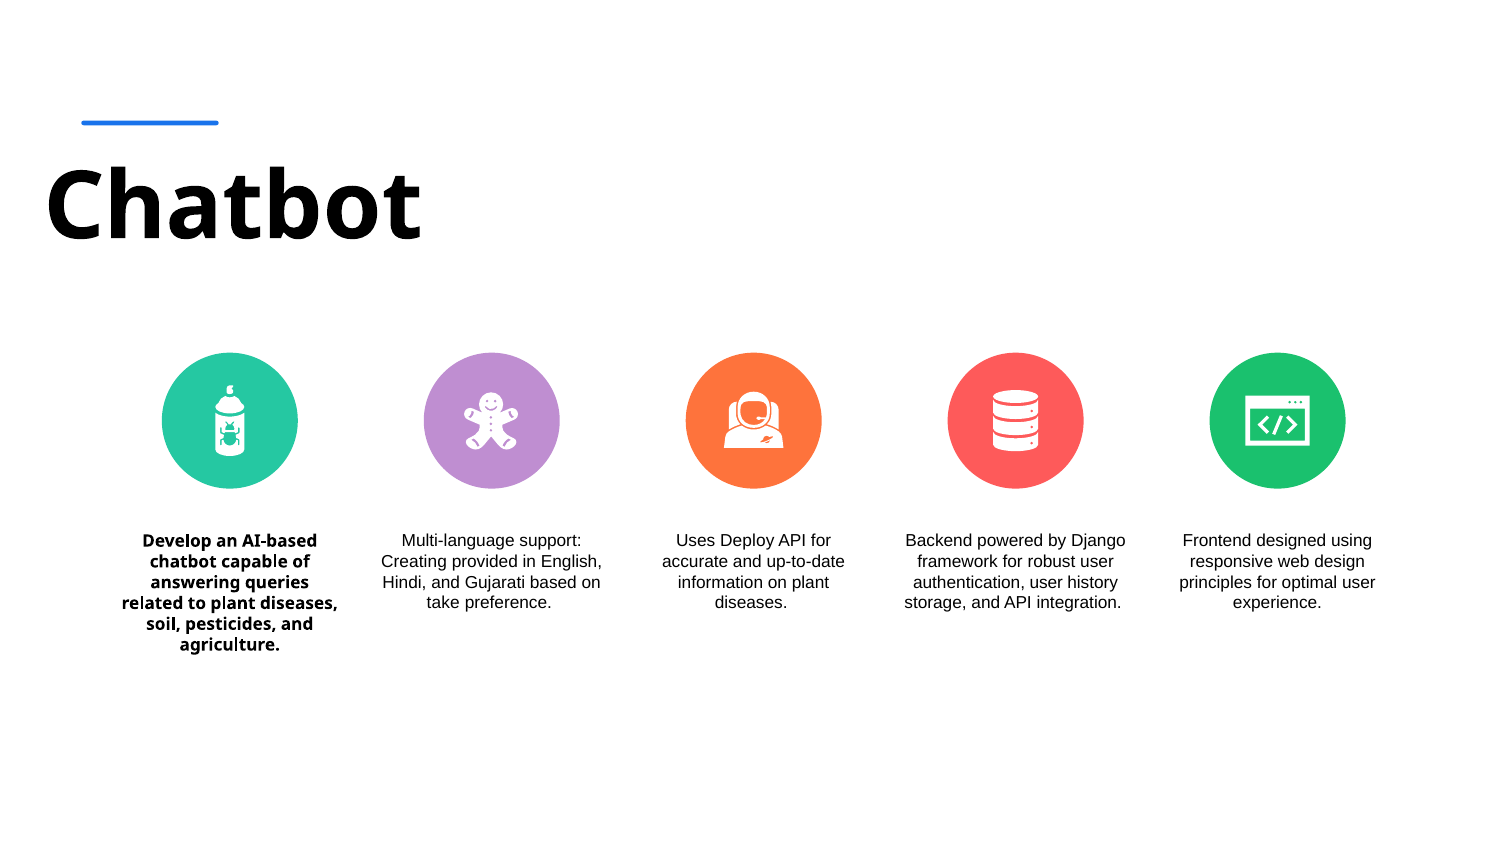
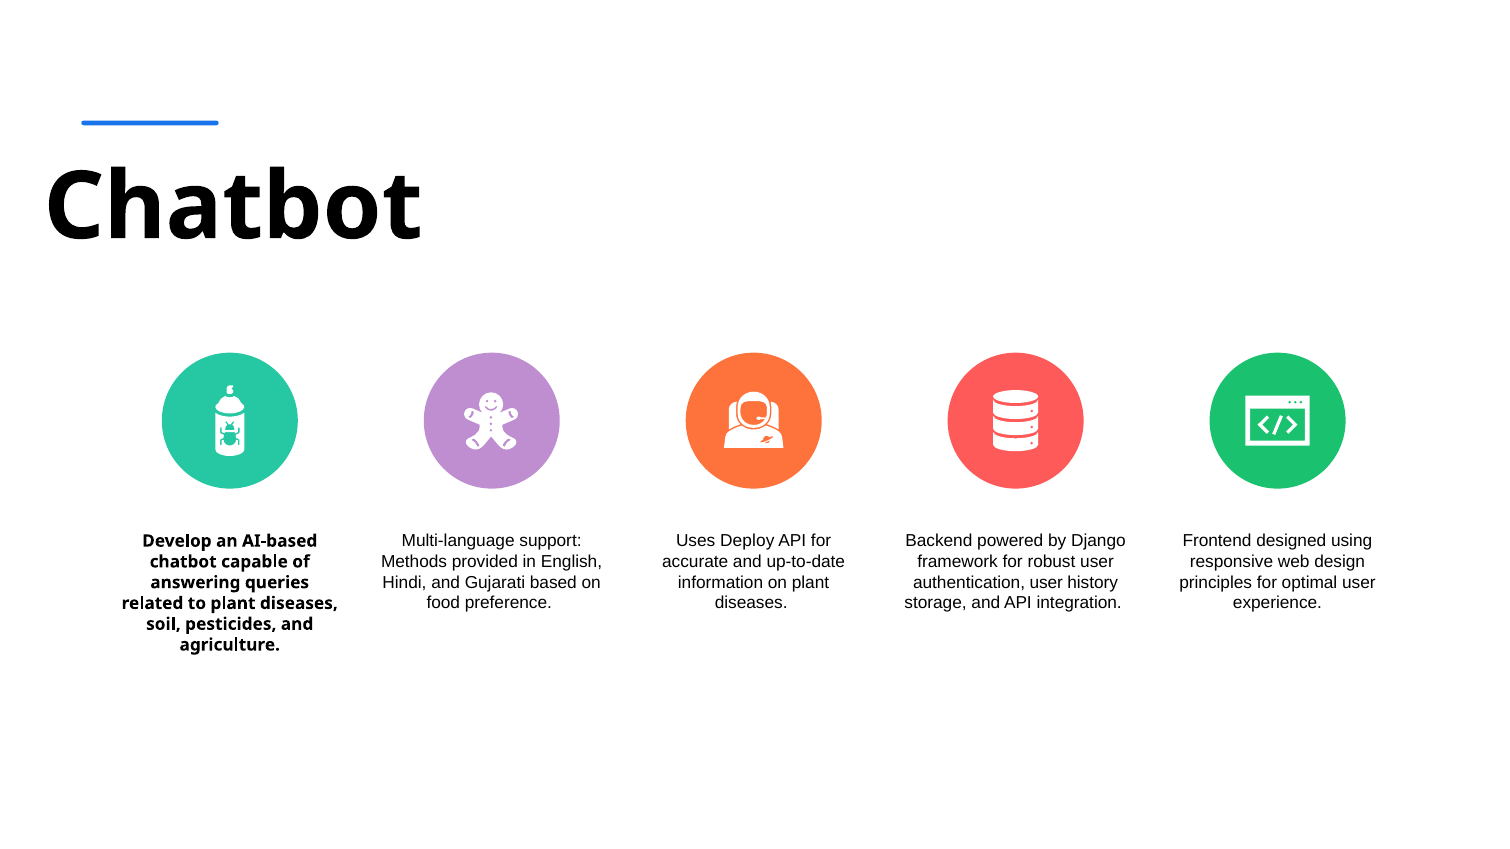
Creating: Creating -> Methods (414, 562)
take: take -> food (443, 604)
